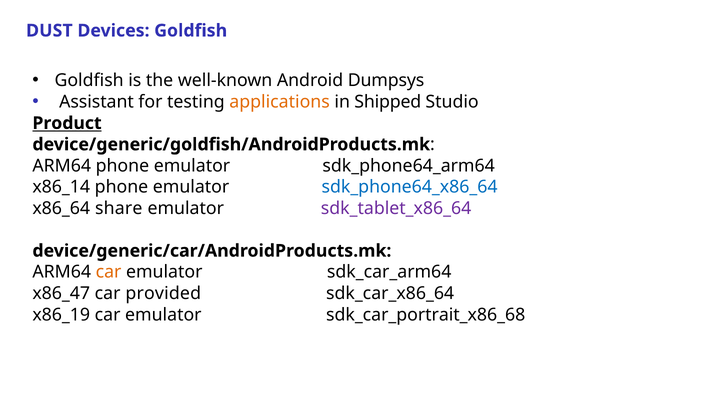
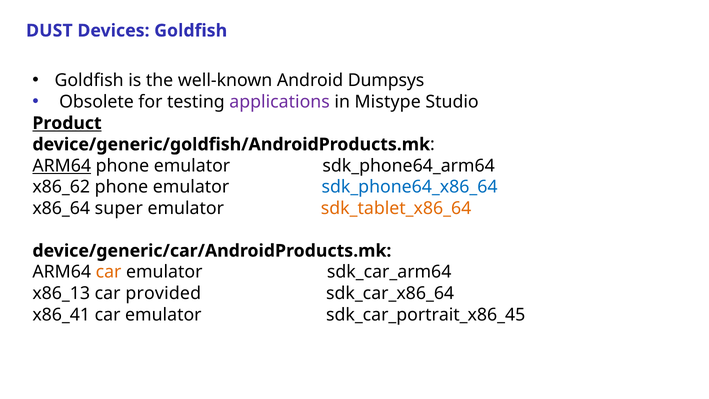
Assistant: Assistant -> Obsolete (96, 102)
applications colour: orange -> purple (280, 102)
Shipped: Shipped -> Mistype (388, 102)
ARM64 underline: none -> present (62, 166)
x86_14: x86_14 -> x86_62 (61, 187)
share: share -> super (119, 208)
sdk_tablet_x86_64 colour: purple -> orange (396, 208)
x86_47: x86_47 -> x86_13 (61, 293)
x86_19: x86_19 -> x86_41 (61, 315)
sdk_car_portrait_x86_68: sdk_car_portrait_x86_68 -> sdk_car_portrait_x86_45 (426, 315)
